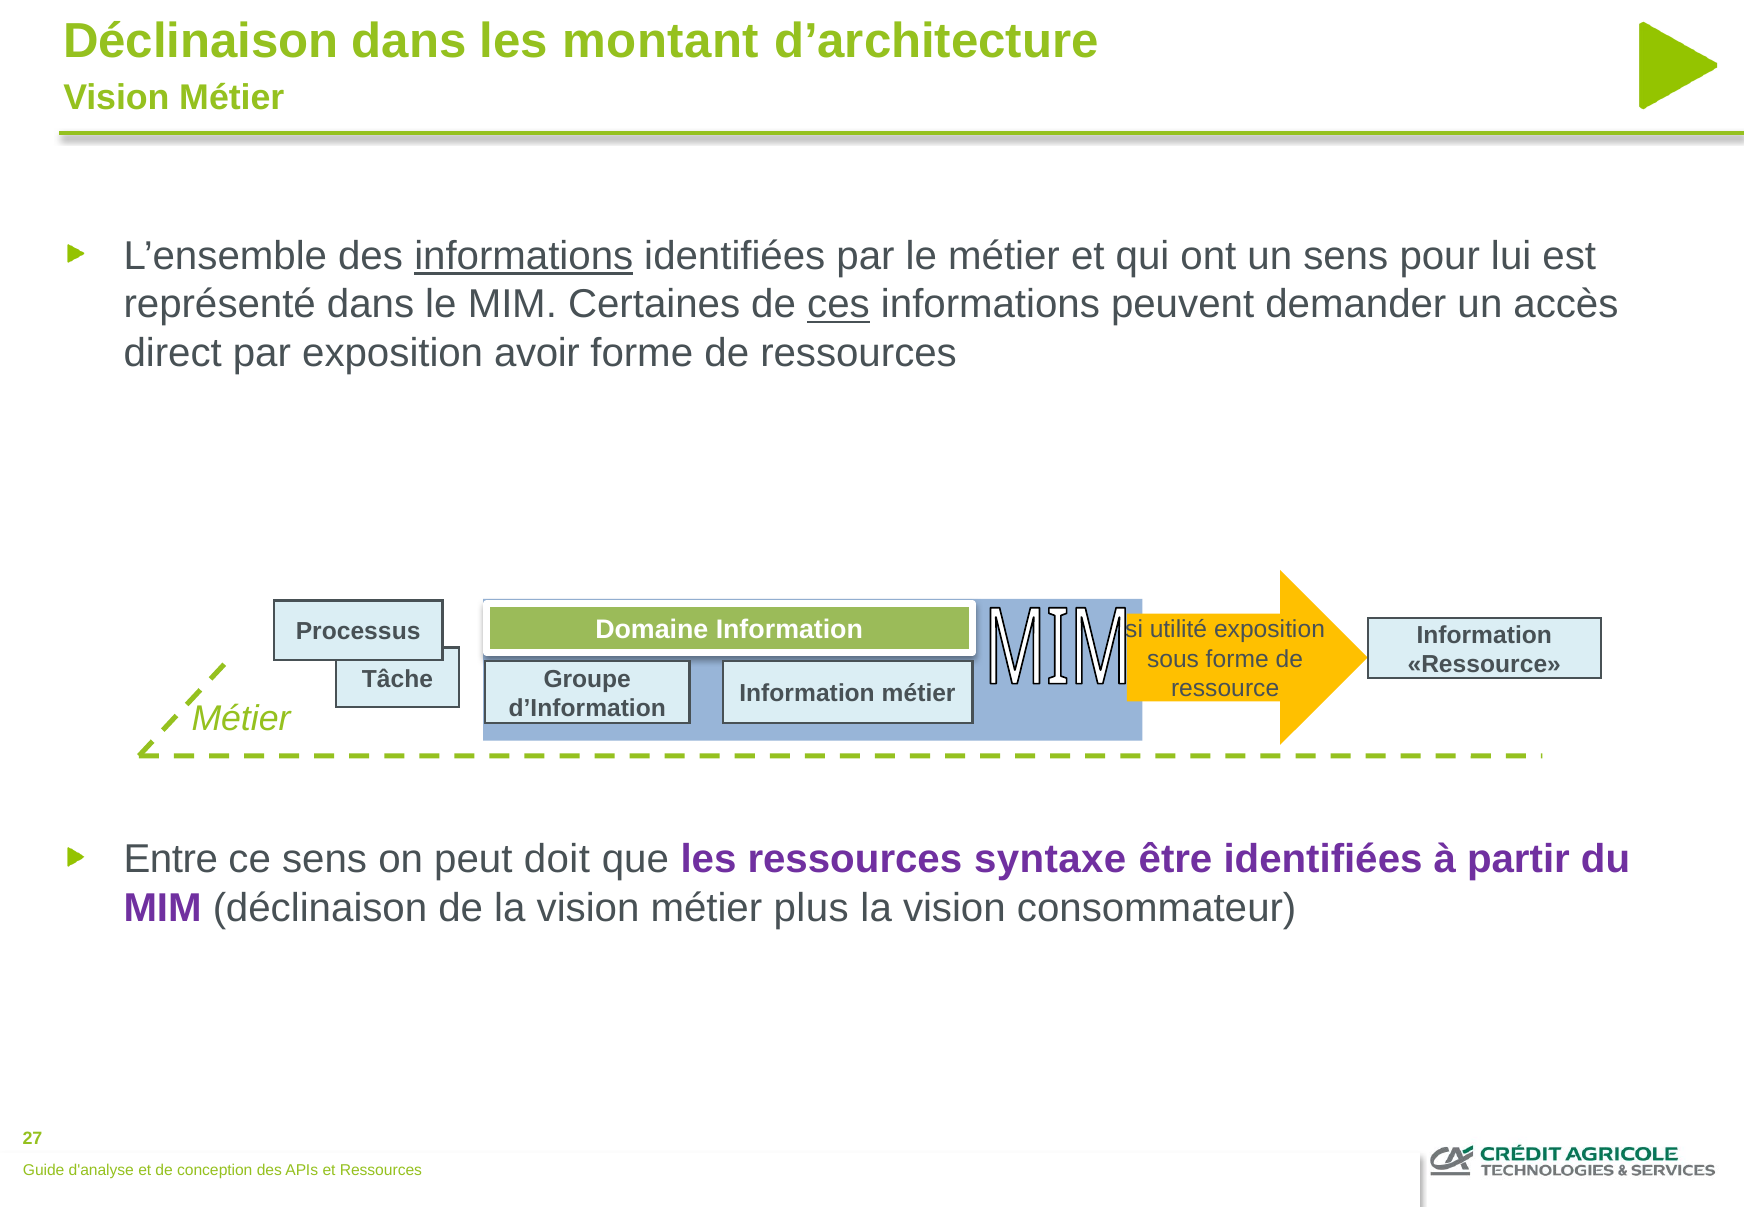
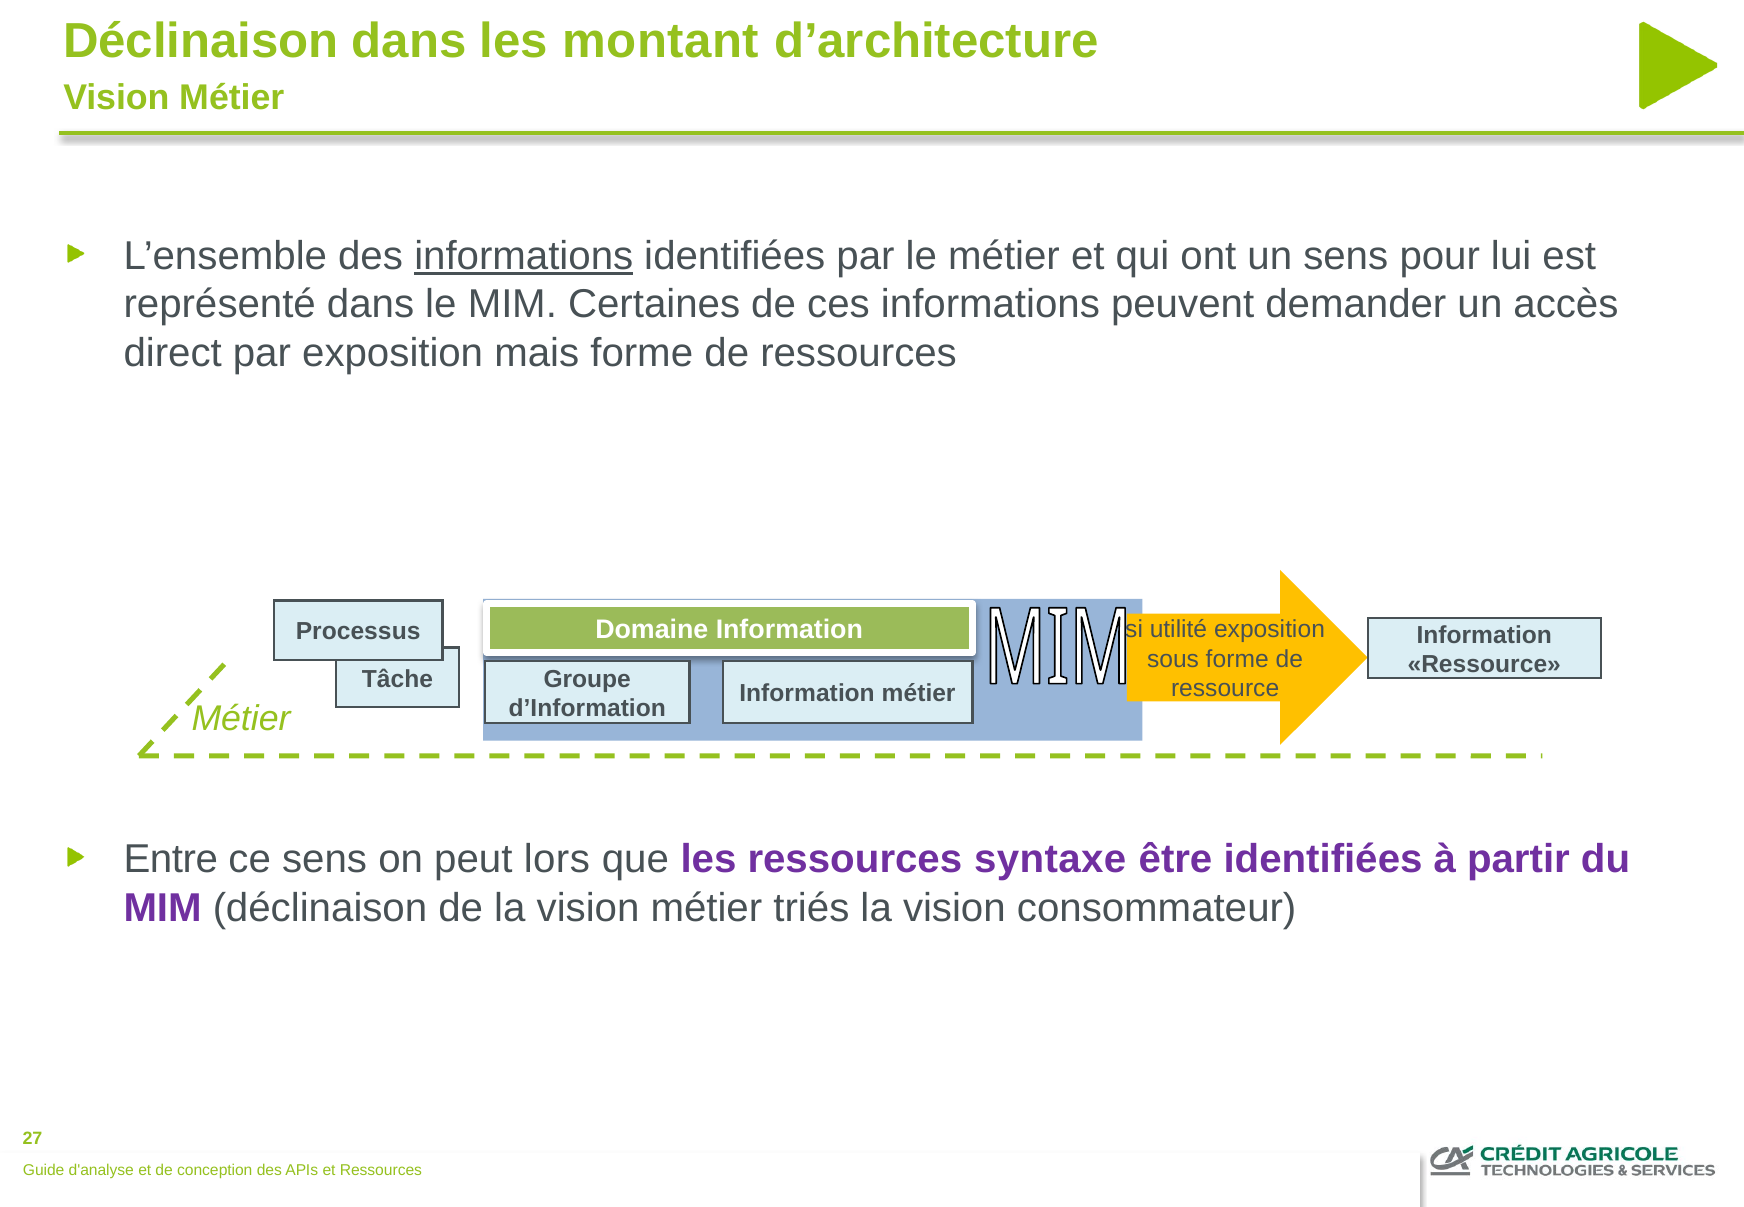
ces underline: present -> none (838, 305)
avoir: avoir -> mais (537, 353)
doit: doit -> lors (557, 860)
plus: plus -> triés (811, 908)
